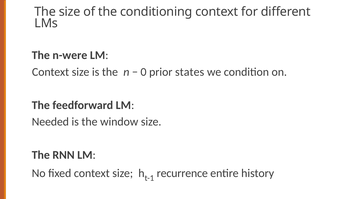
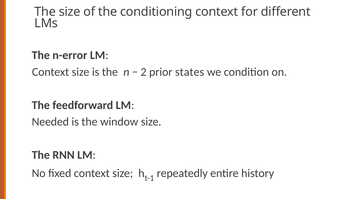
n-were: n-were -> n-error (70, 55)
0: 0 -> 2 (144, 72)
recurrence: recurrence -> repeatedly (182, 173)
